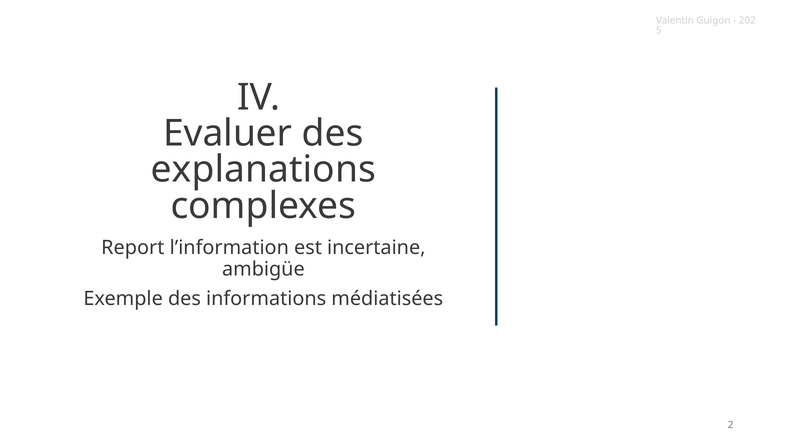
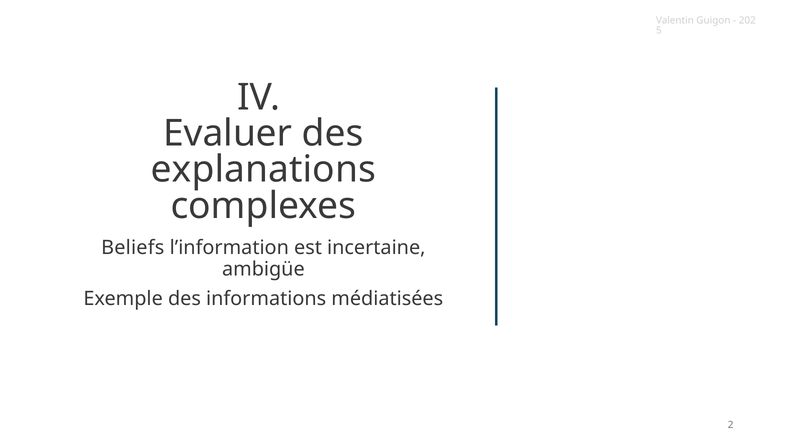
Report: Report -> Beliefs (133, 248)
